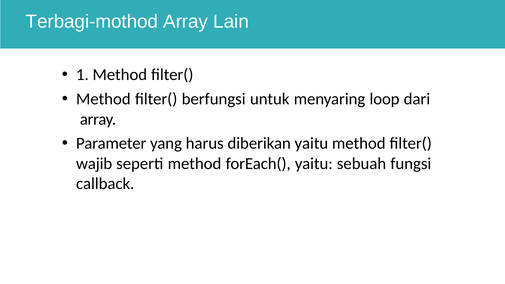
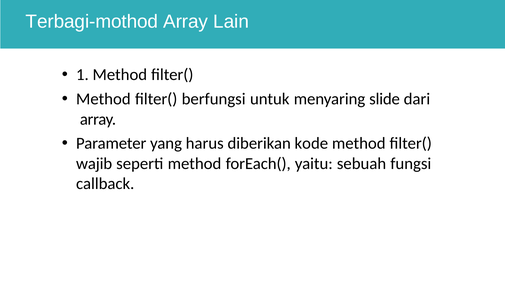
loop: loop -> slide (385, 99)
diberikan yaitu: yaitu -> kode (311, 144)
